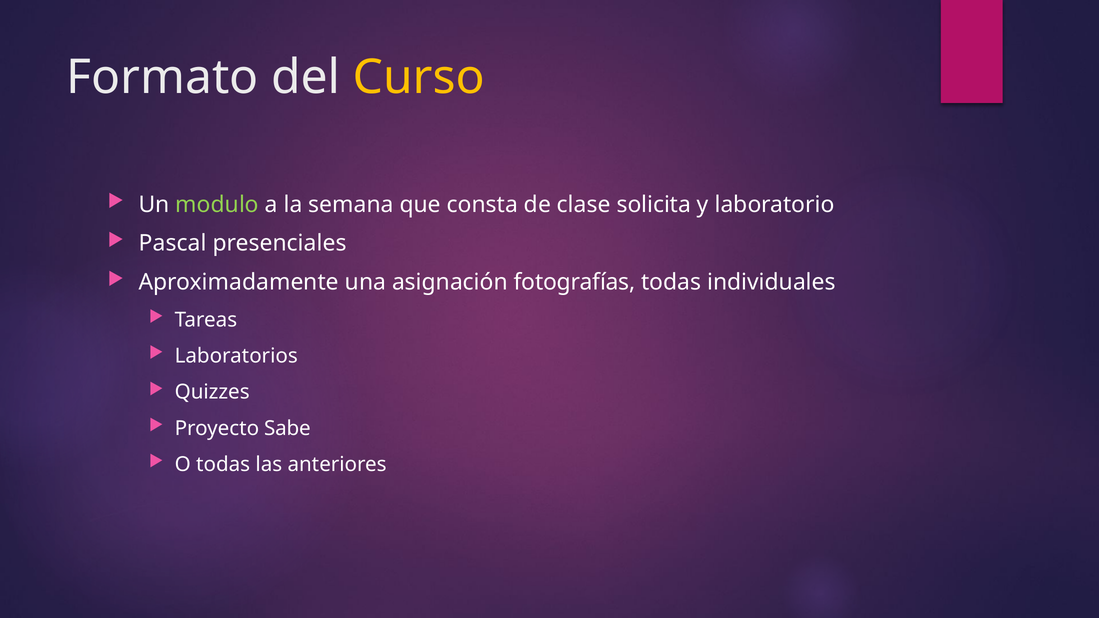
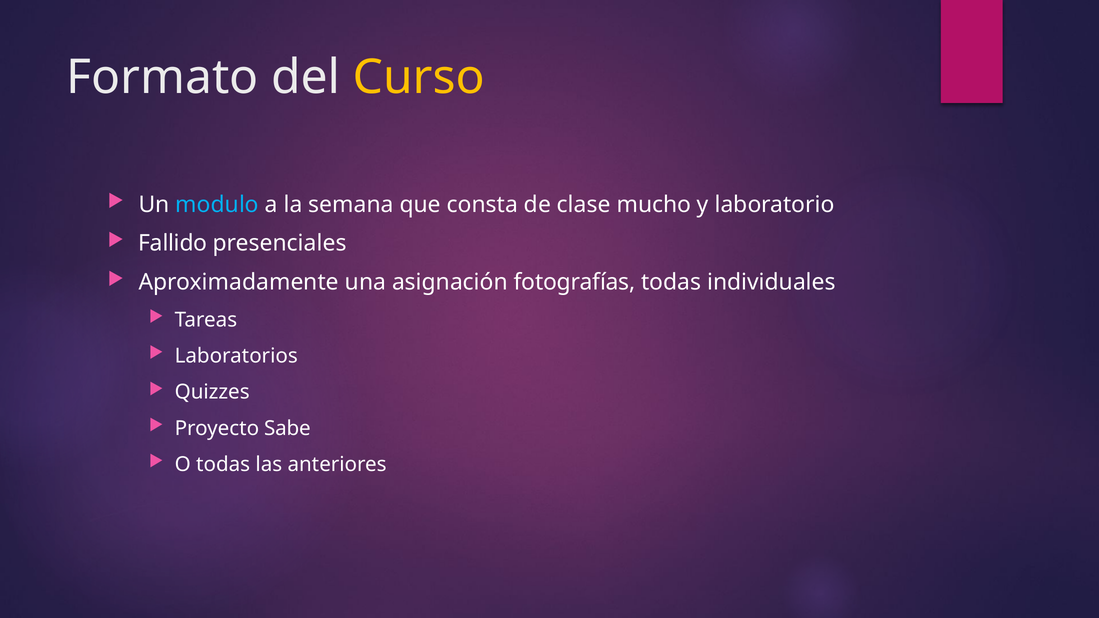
modulo colour: light green -> light blue (217, 205)
solicita: solicita -> mucho (654, 205)
Pascal: Pascal -> Fallido (173, 243)
